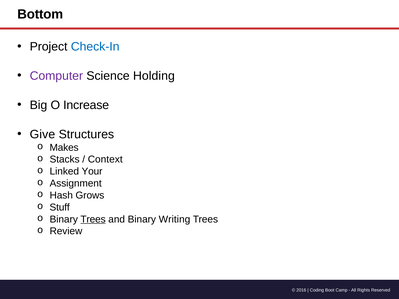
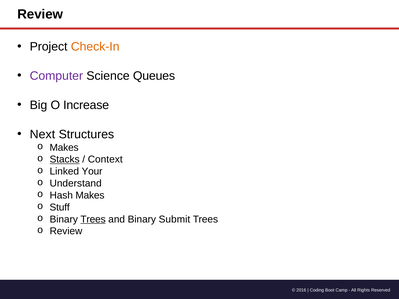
Bottom: Bottom -> Review (40, 14)
Check-In colour: blue -> orange (95, 47)
Holding: Holding -> Queues (154, 76)
Give: Give -> Next (42, 134)
Stacks underline: none -> present (65, 160)
Assignment: Assignment -> Understand (76, 184)
Hash Grows: Grows -> Makes (90, 195)
Writing: Writing -> Submit (174, 219)
